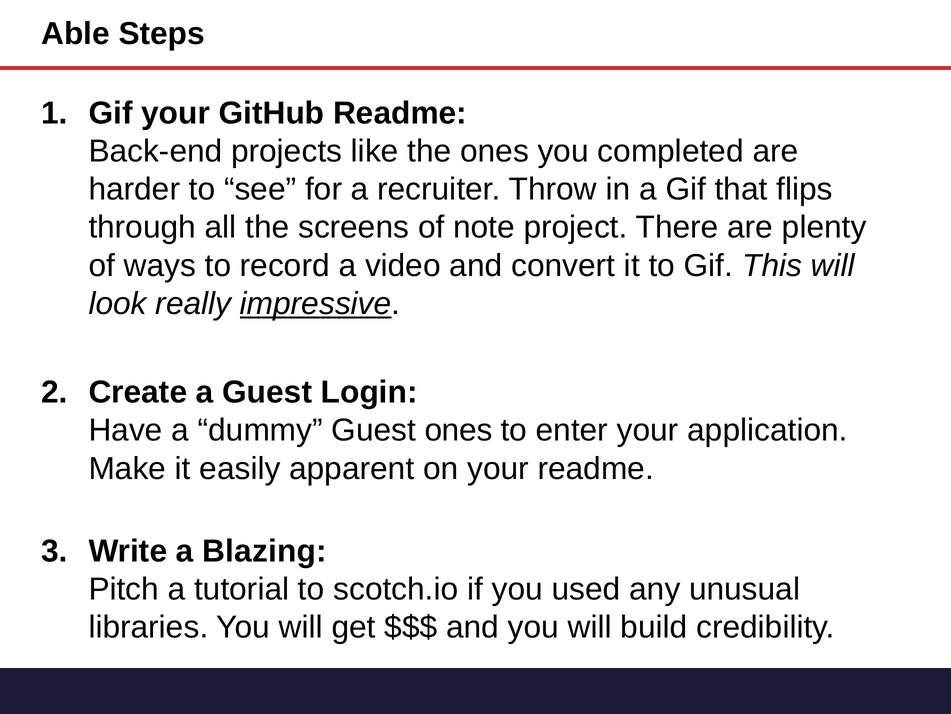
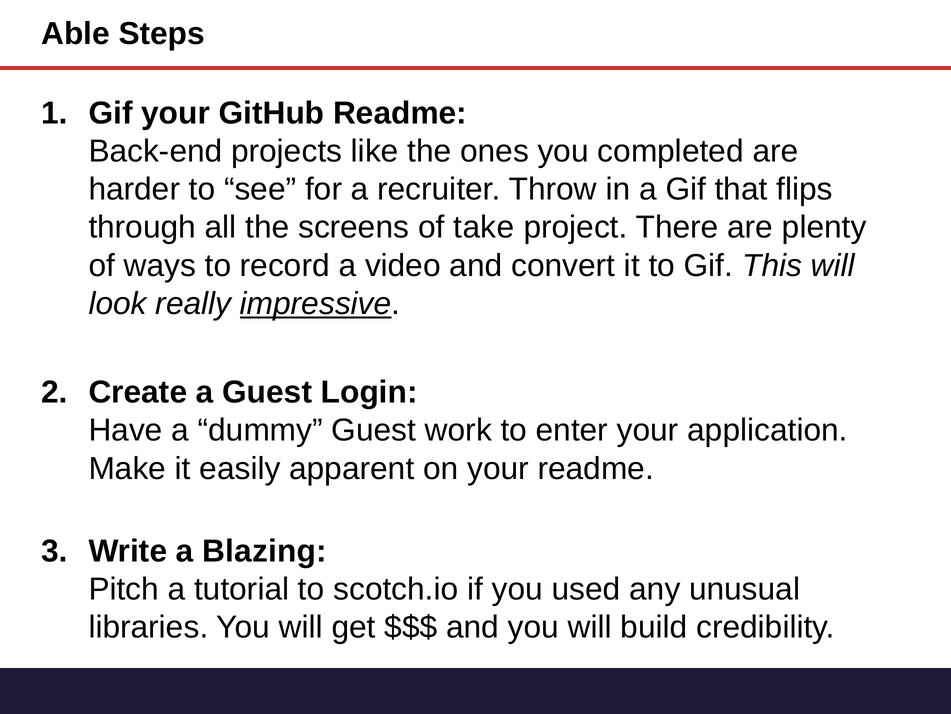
note: note -> take (484, 227)
Guest ones: ones -> work (458, 430)
